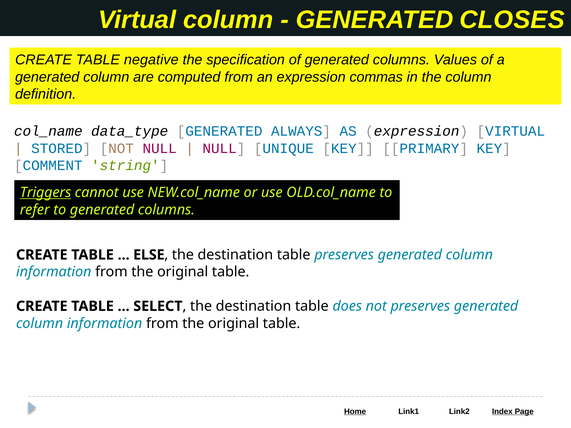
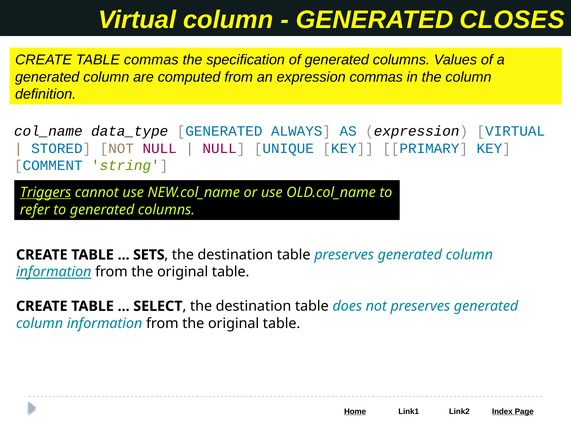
TABLE negative: negative -> commas (151, 60)
ELSE: ELSE -> SETS (149, 255)
information underline: none -> present (54, 272)
